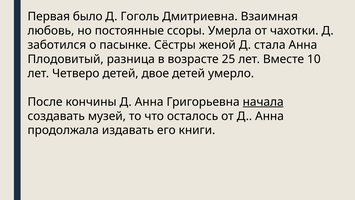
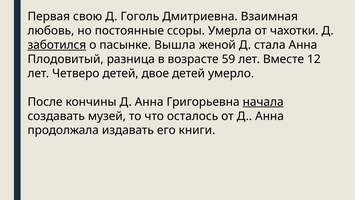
было: было -> свою (88, 16)
заботился underline: none -> present (57, 45)
Сёстры: Сёстры -> Вышла (175, 45)
25: 25 -> 59 (228, 59)
10: 10 -> 12 (314, 59)
